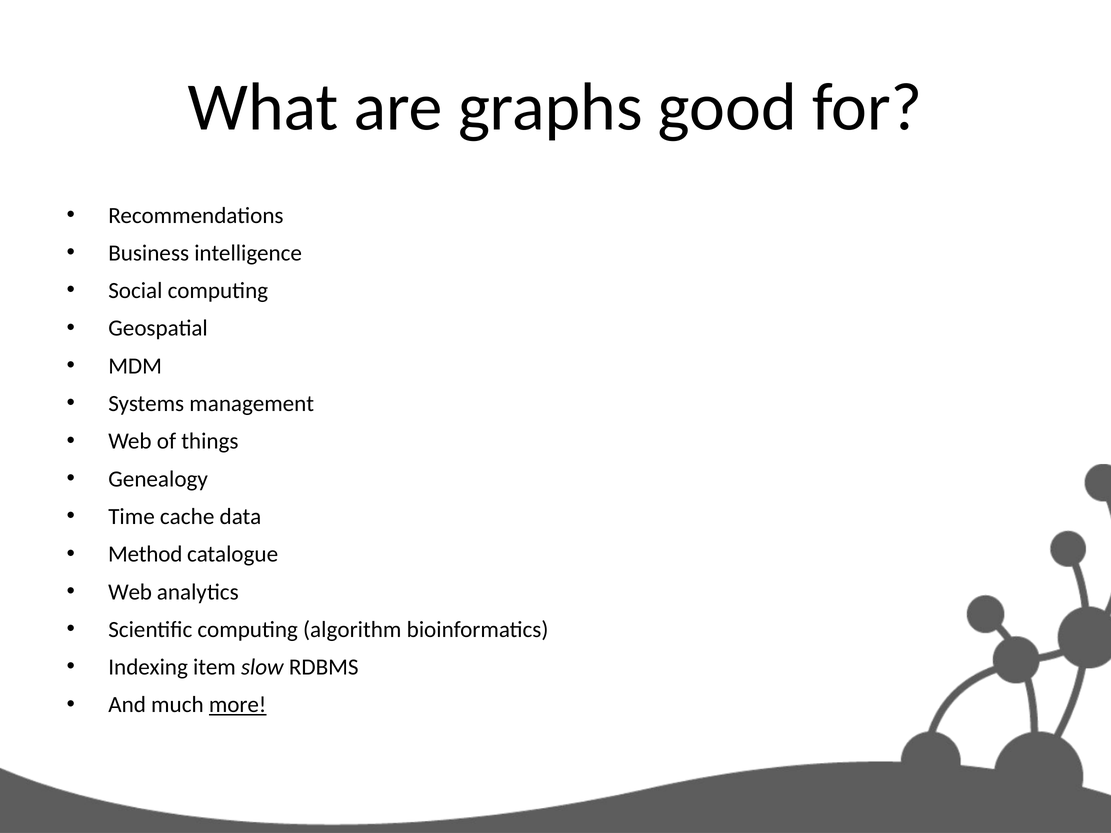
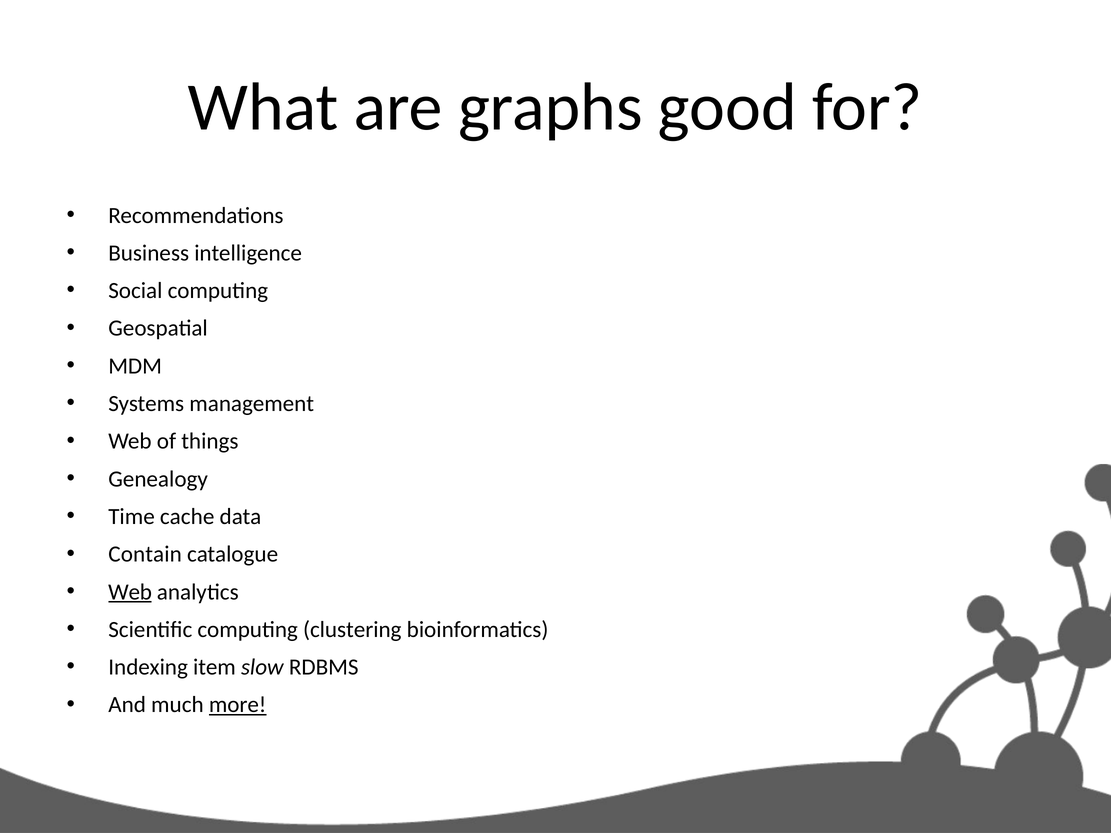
Method: Method -> Contain (145, 554)
Web underline: none -> present (130, 592)
algorithm: algorithm -> clustering (352, 630)
